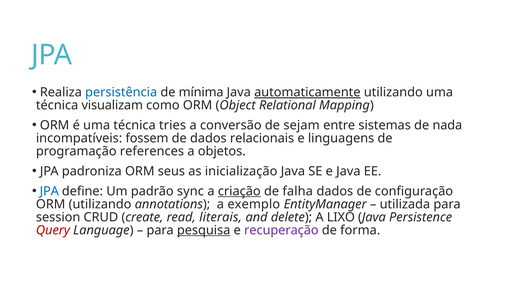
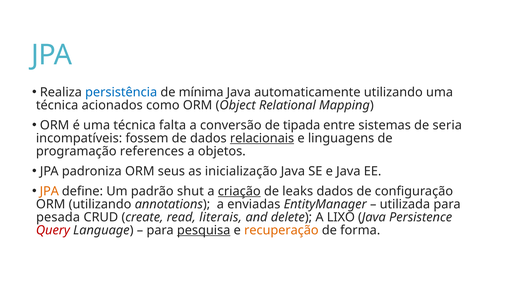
automaticamente underline: present -> none (307, 92)
visualizam: visualizam -> acionados (112, 105)
tries: tries -> falta (173, 125)
sejam: sejam -> tipada (302, 125)
nada: nada -> seria (447, 125)
relacionais underline: none -> present (262, 138)
JPA colour: blue -> orange (49, 191)
sync: sync -> shut (190, 191)
falha: falha -> leaks (298, 191)
exemplo: exemplo -> enviadas (254, 204)
session: session -> pesada (58, 217)
recuperação colour: purple -> orange (281, 230)
